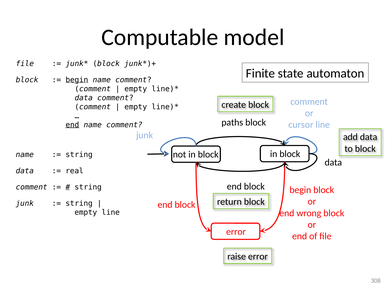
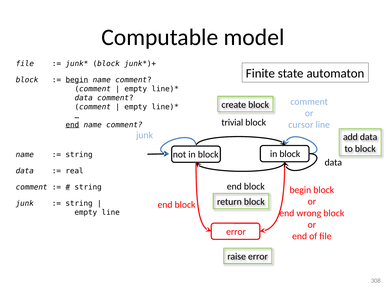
paths: paths -> trivial (232, 122)
